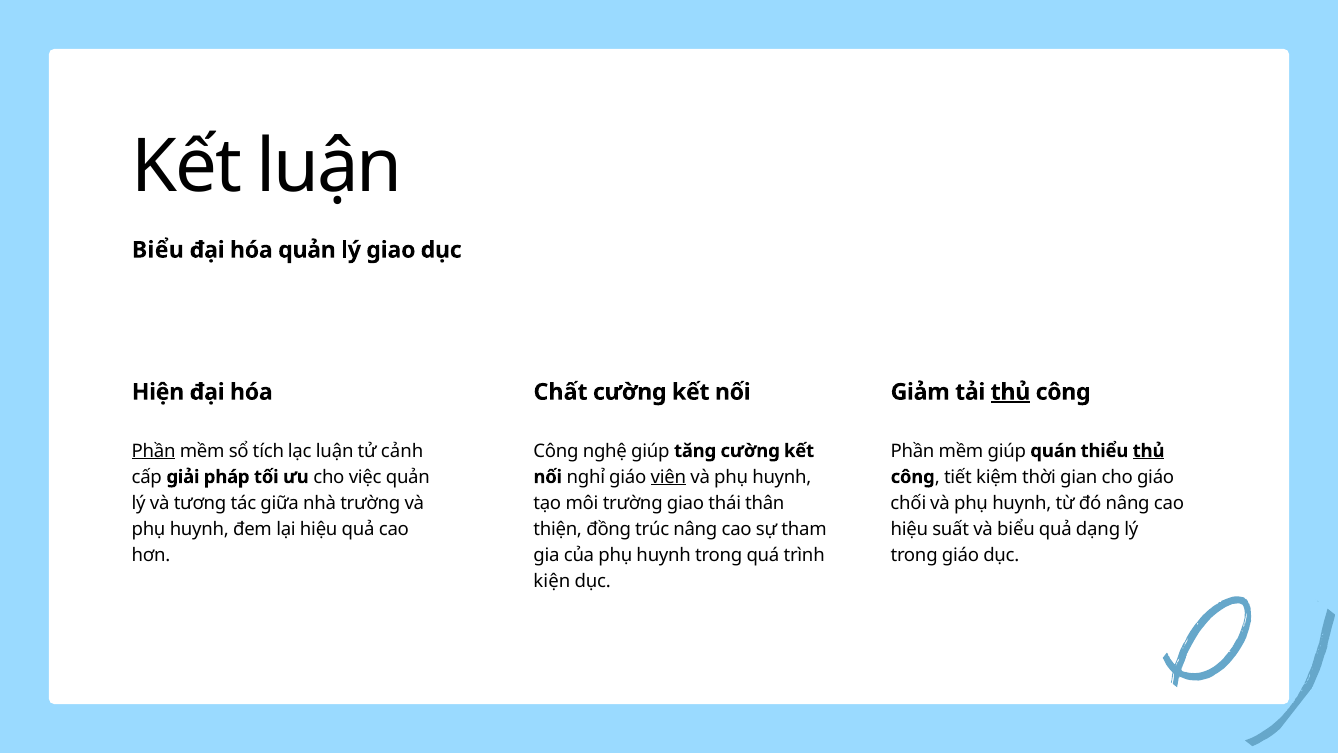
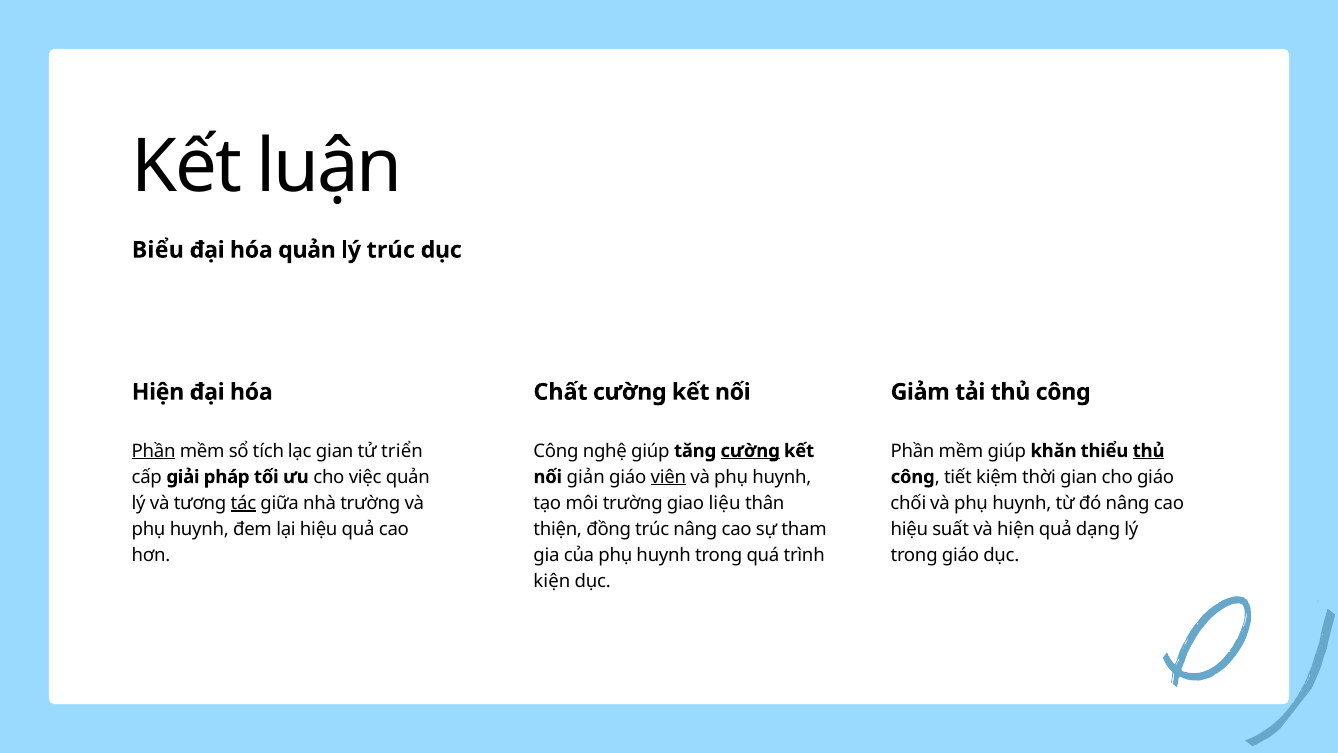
lý giao: giao -> trúc (391, 250)
thủ underline: present -> none (1011, 392)
lạc luận: luận -> gian (335, 451)
cảnh: cảnh -> triển (402, 451)
cường underline: none -> present (750, 451)
quán: quán -> khăn (1054, 451)
nghỉ: nghỉ -> giản (586, 477)
tác underline: none -> present (243, 503)
thái: thái -> liệu (725, 503)
và biểu: biểu -> hiện (1016, 529)
